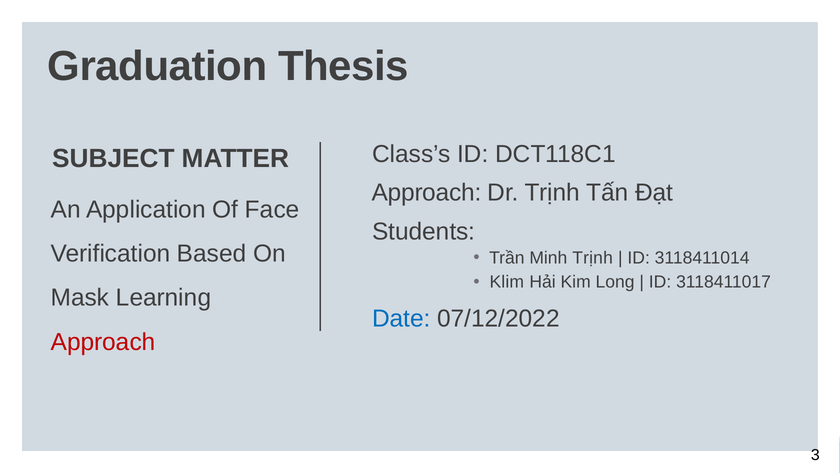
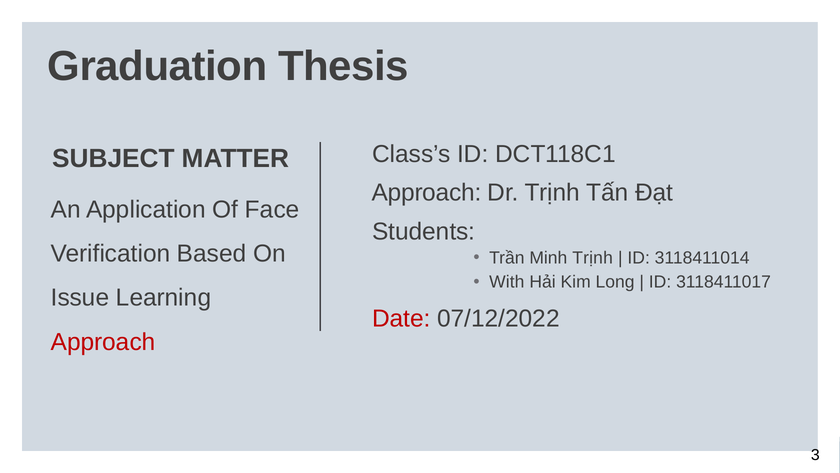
Klim: Klim -> With (507, 282)
Mask: Mask -> Issue (80, 298)
Date colour: blue -> red (401, 318)
